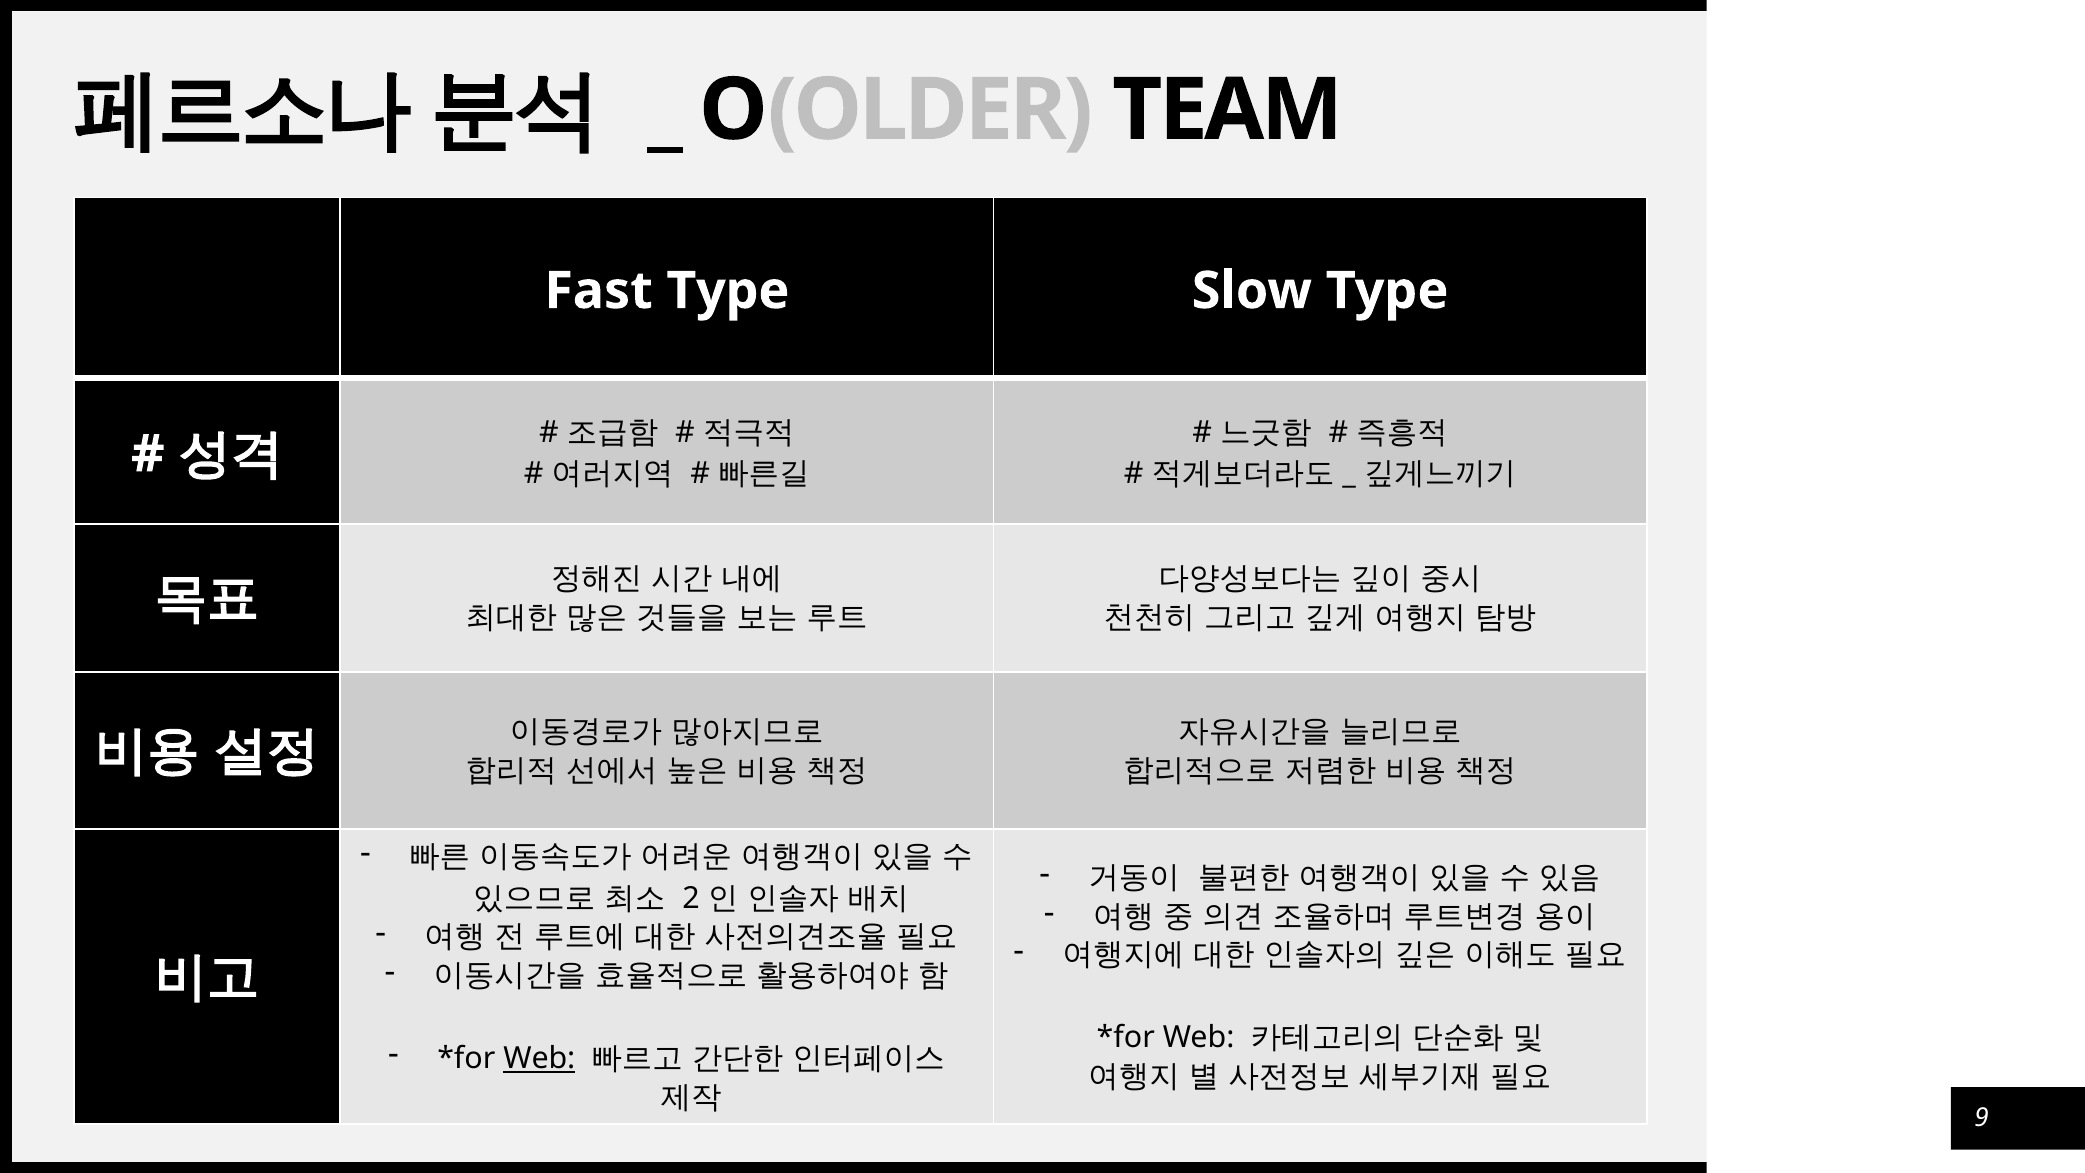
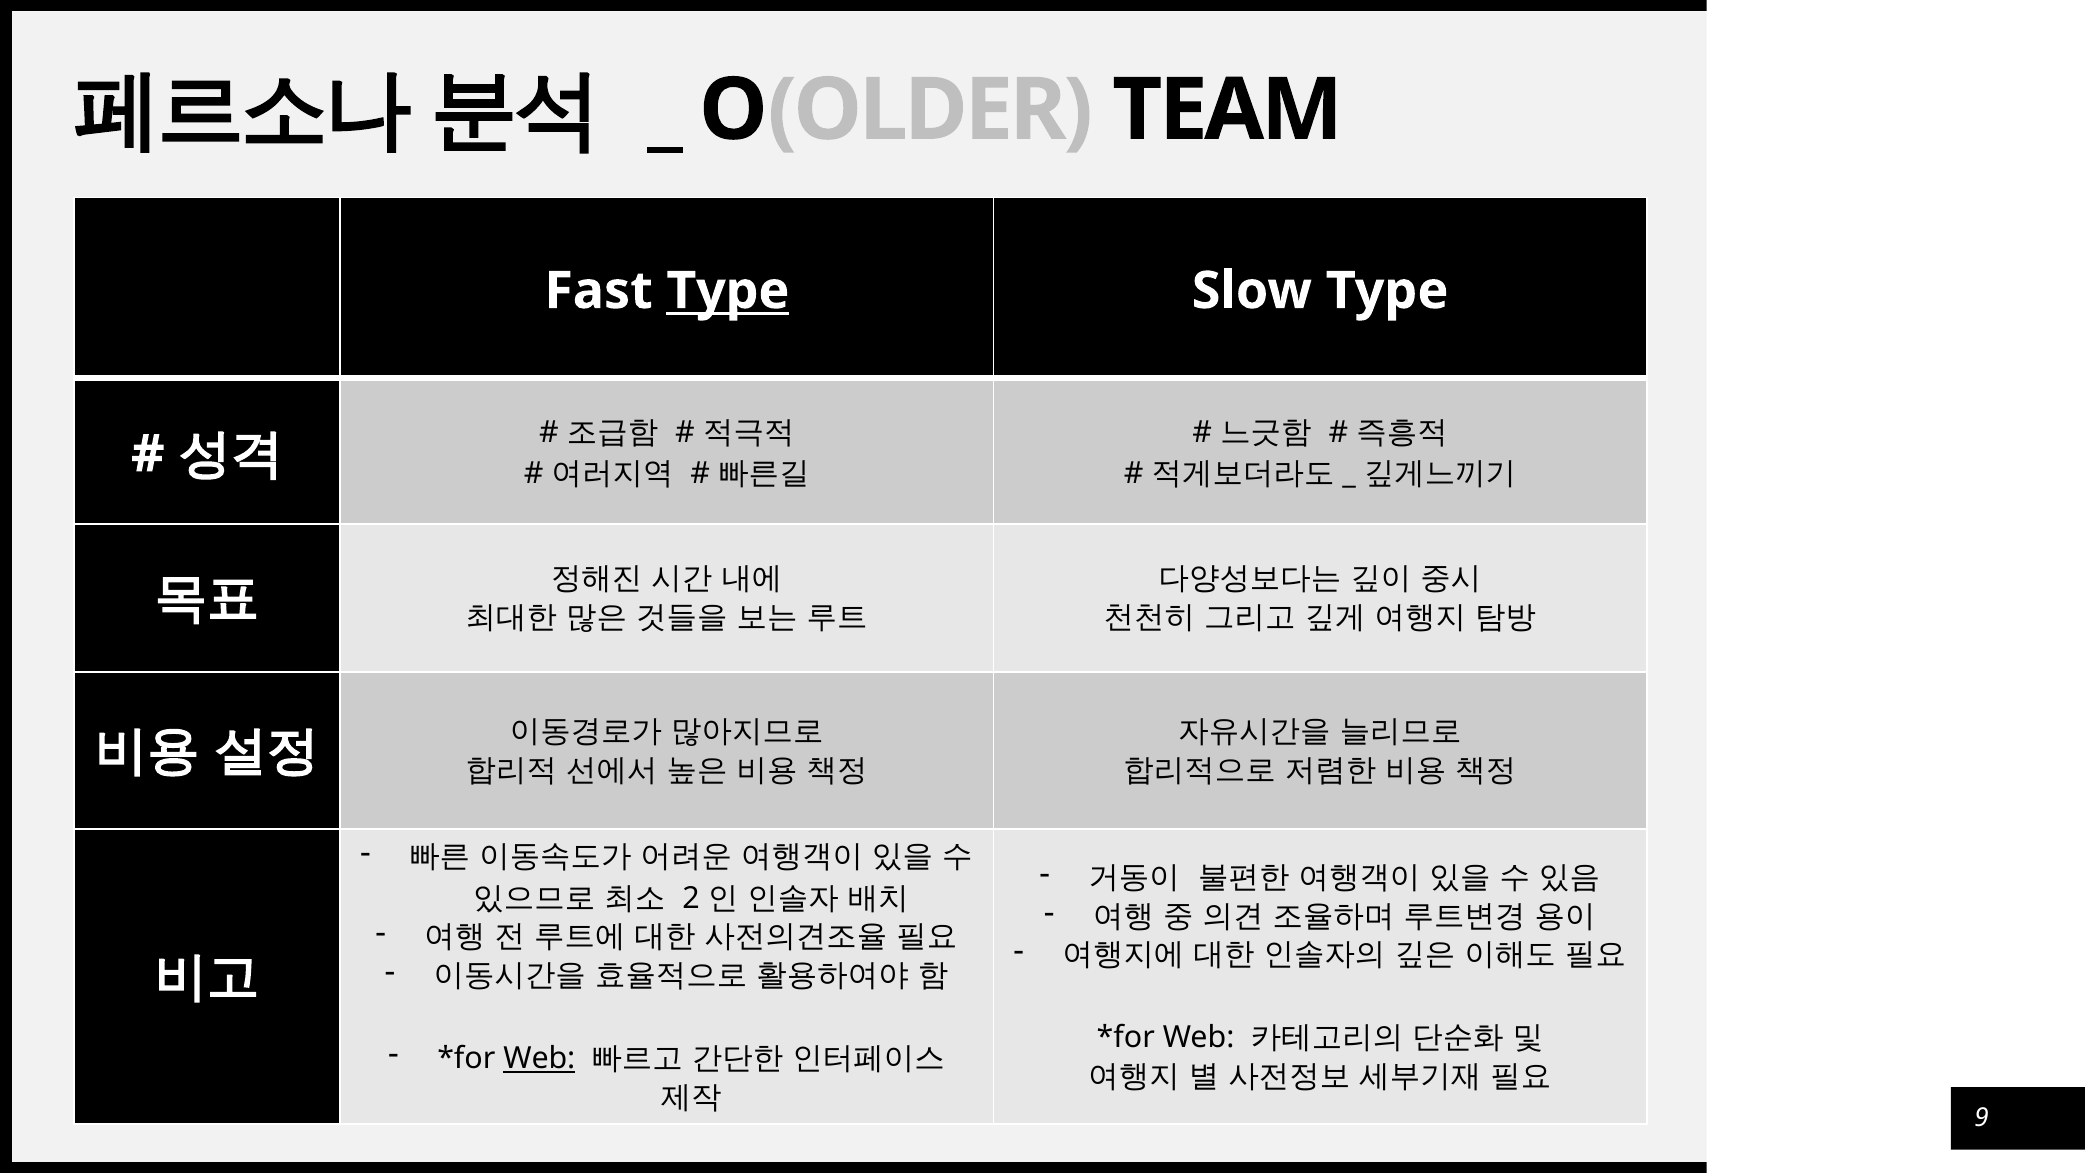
Type underline: none -> present (728, 291)
